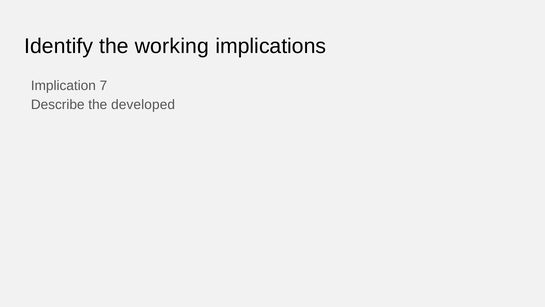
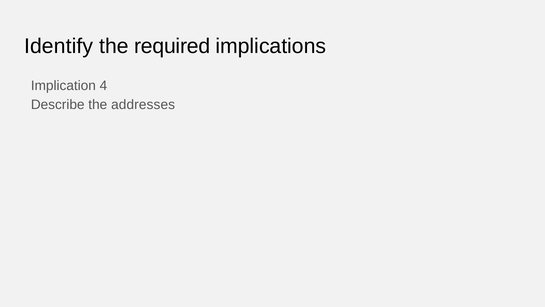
working: working -> required (172, 46)
7: 7 -> 4 (103, 86)
developed: developed -> addresses (143, 105)
